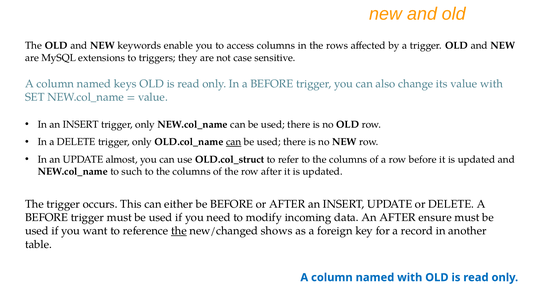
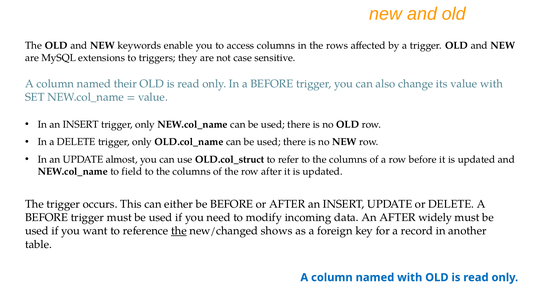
keys: keys -> their (125, 84)
can underline: present -> none (234, 142)
such: such -> field (132, 172)
ensure: ensure -> widely (435, 218)
